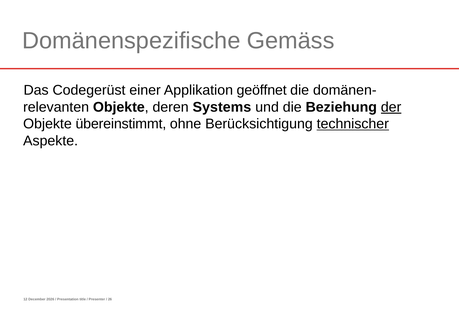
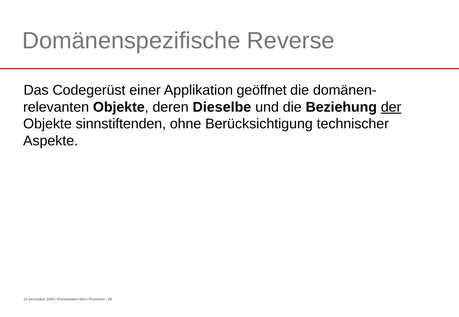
Gemäss: Gemäss -> Reverse (291, 41)
Systems: Systems -> Dieselbe (222, 107)
übereinstimmt: übereinstimmt -> sinnstiftenden (121, 124)
technischer underline: present -> none (353, 124)
